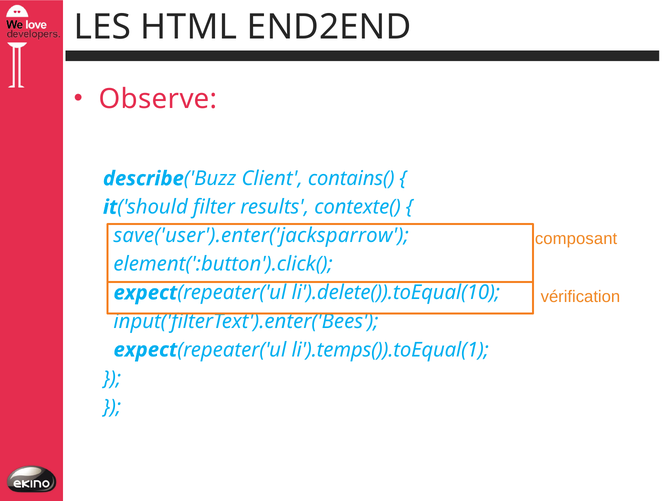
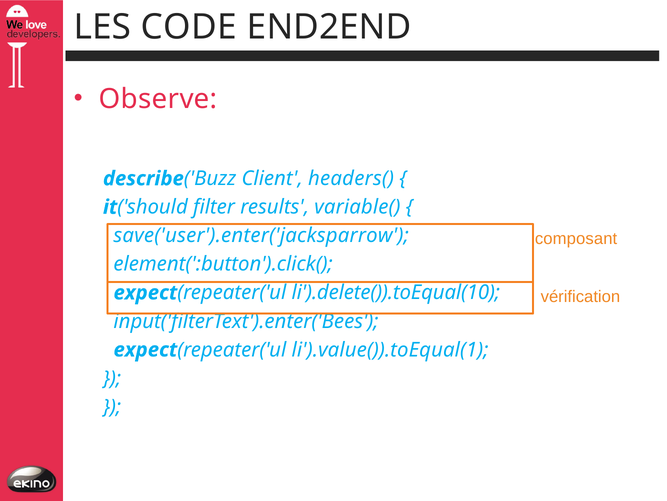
HTML: HTML -> CODE (189, 27)
contains(: contains( -> headers( (351, 178)
contexte(: contexte( -> variable( (357, 207)
li').temps()).toEqual(1: li').temps()).toEqual(1 -> li').value()).toEqual(1 (390, 349)
